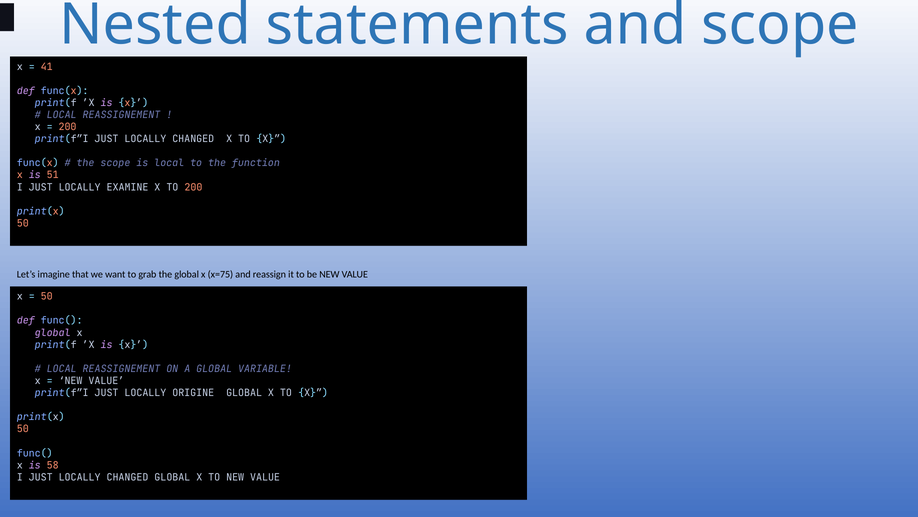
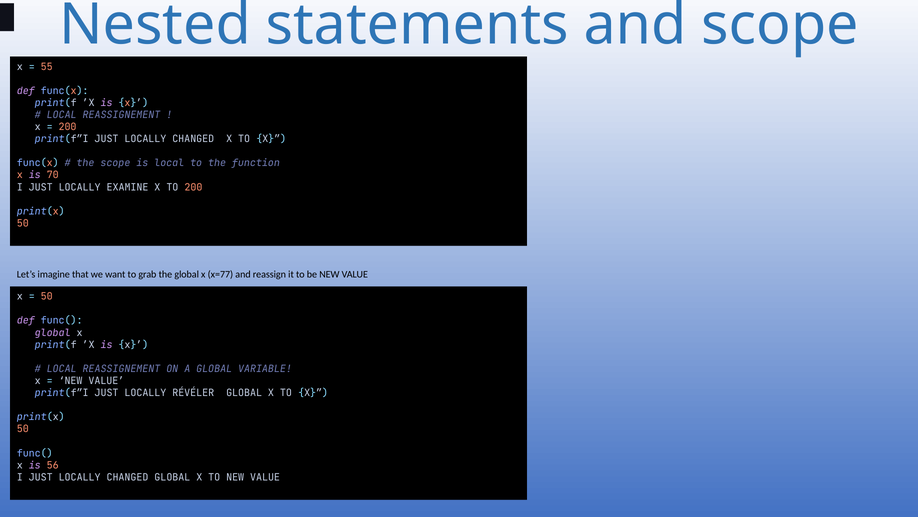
41: 41 -> 55 (47, 67)
51: 51 -> 70 (53, 175)
x=75: x=75 -> x=77 (220, 274)
ORIGINE: ORIGINE -> RÉVÉLER (193, 392)
58: 58 -> 56 (53, 465)
